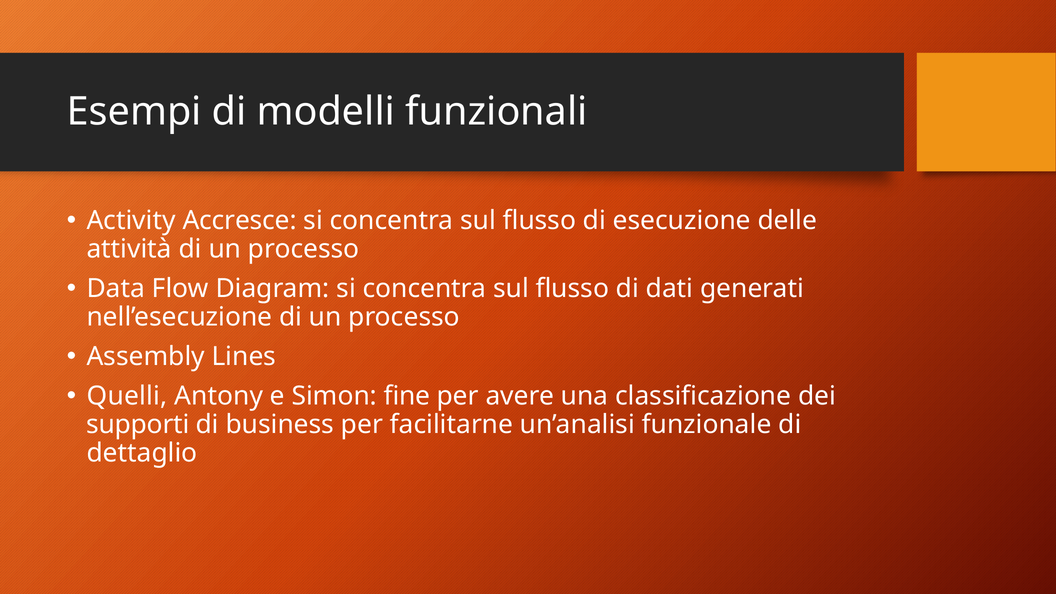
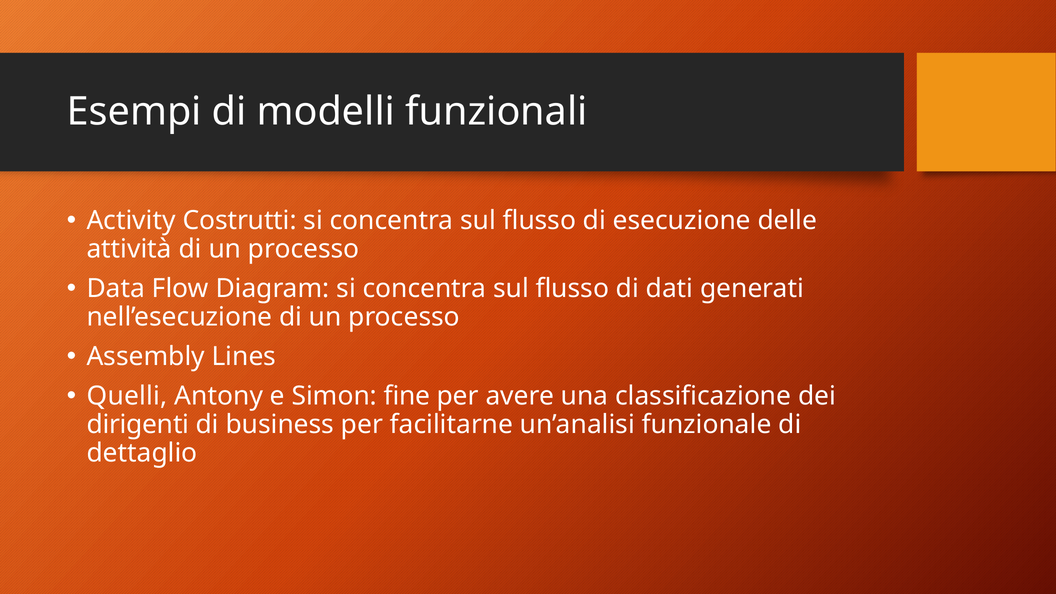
Accresce: Accresce -> Costrutti (240, 220)
supporti: supporti -> dirigenti (138, 424)
